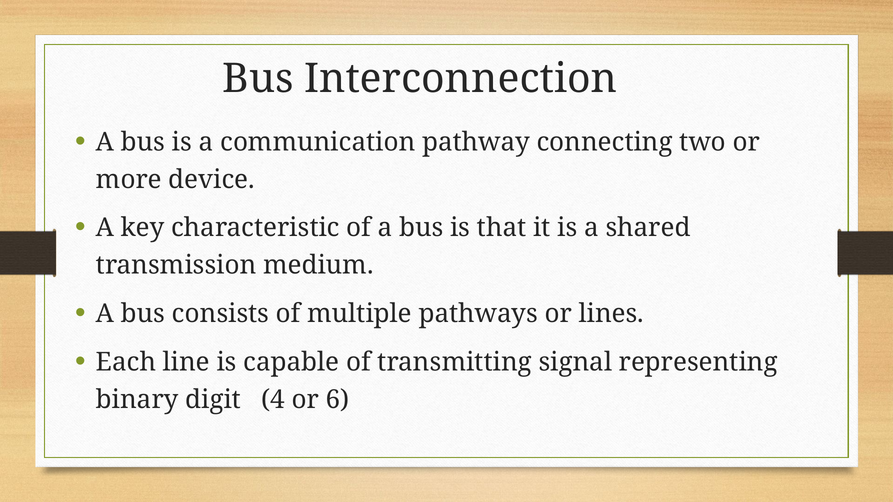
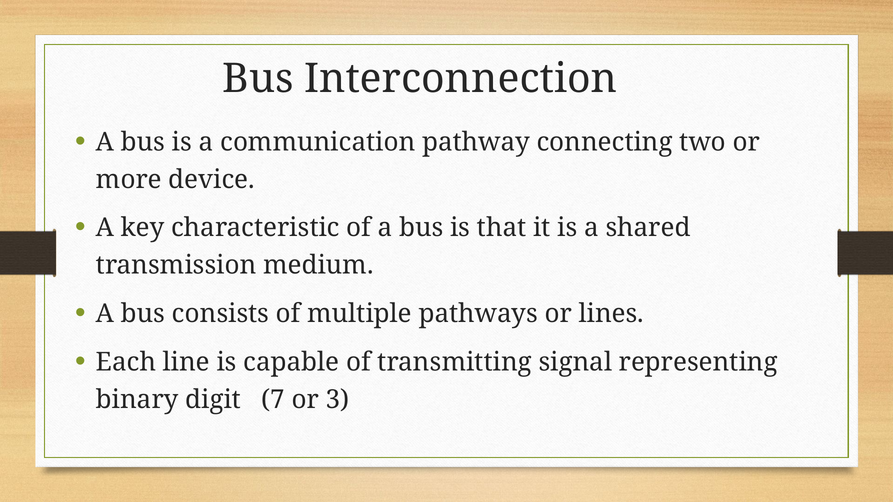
4: 4 -> 7 (273, 400)
6: 6 -> 3 (337, 400)
